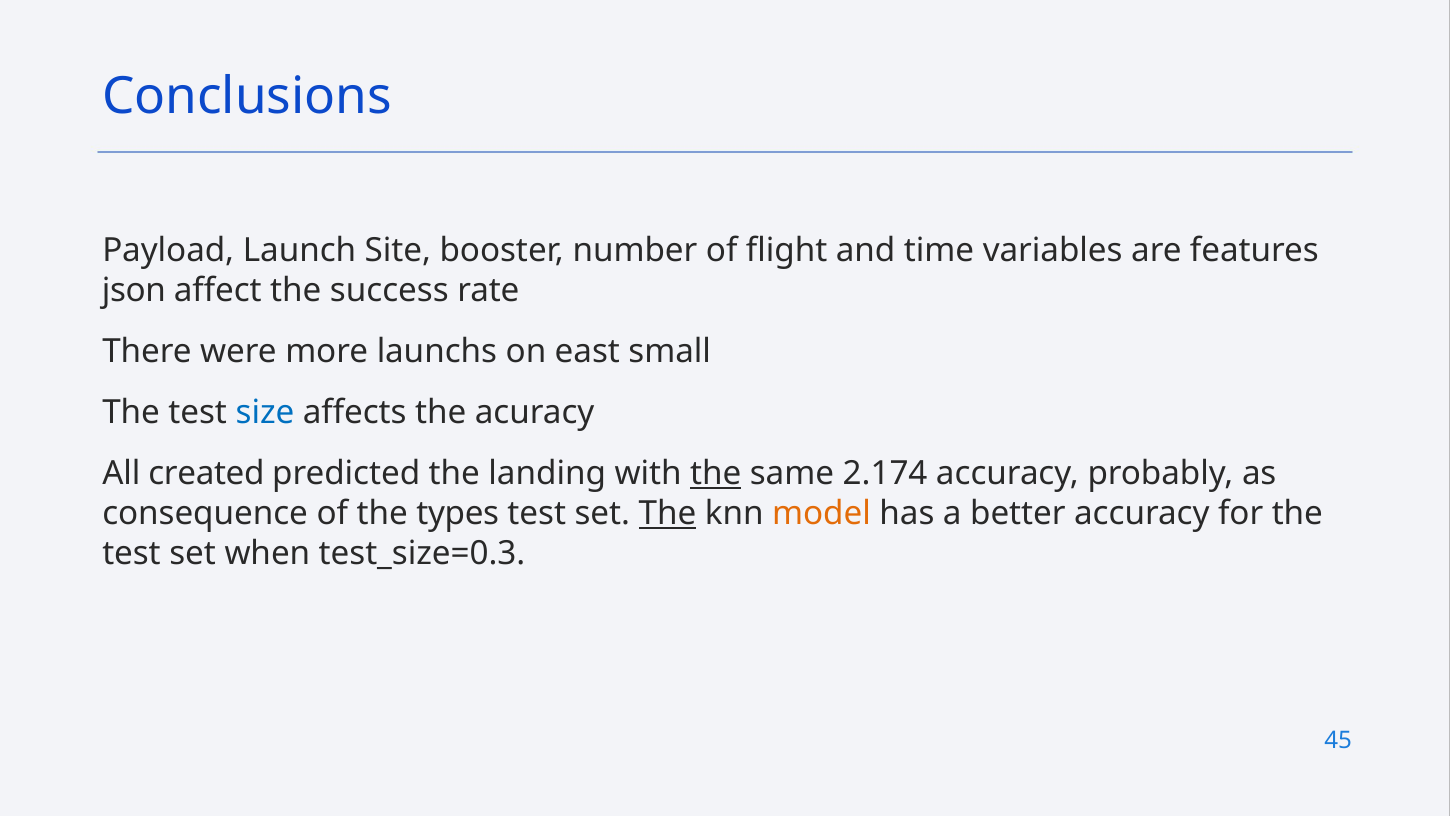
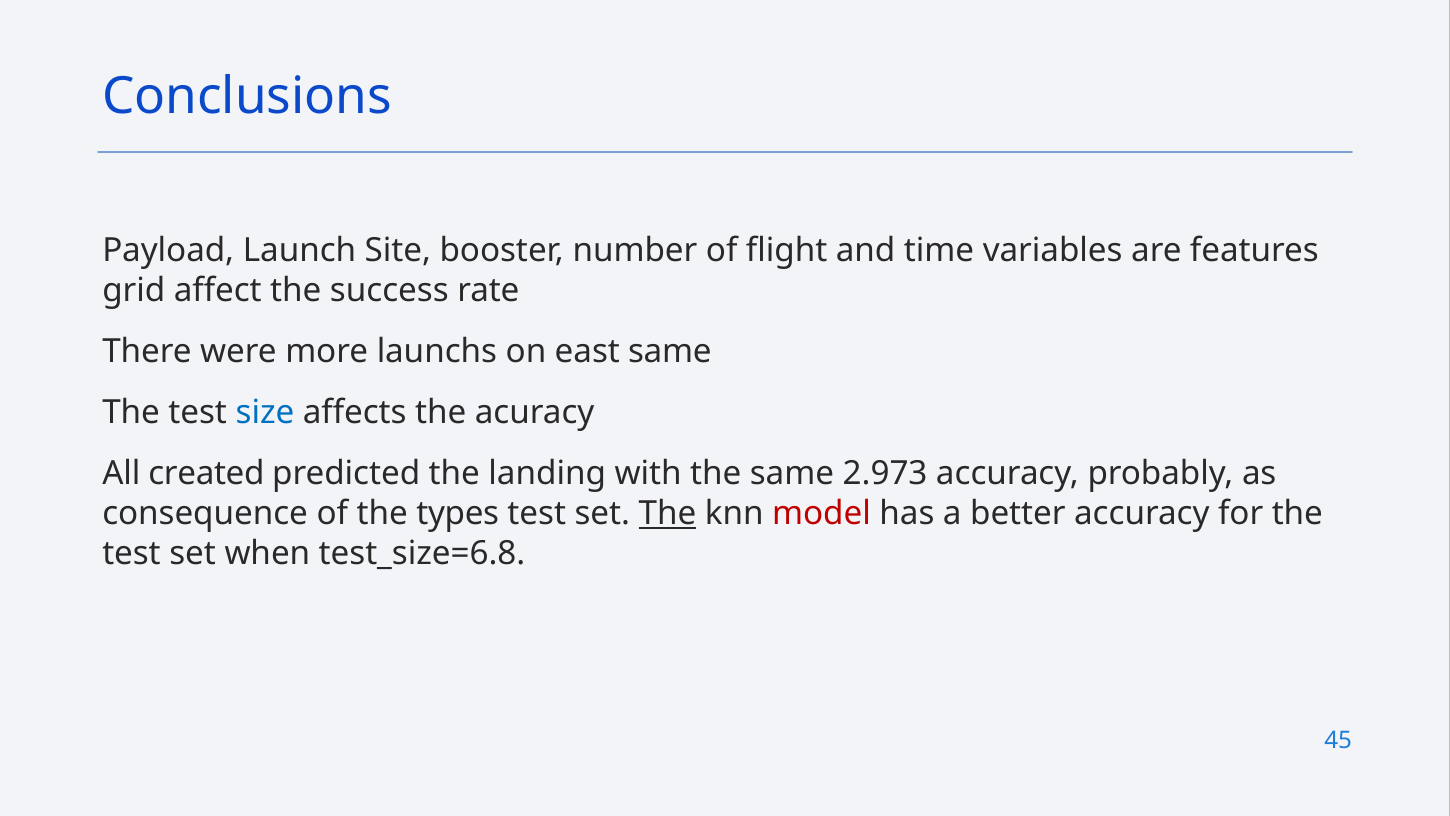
json: json -> grid (134, 290)
east small: small -> same (670, 351)
the underline: present -> none (716, 473)
2.174: 2.174 -> 2.973 (885, 473)
model colour: orange -> red (821, 513)
test_size=0.3: test_size=0.3 -> test_size=6.8 (422, 553)
